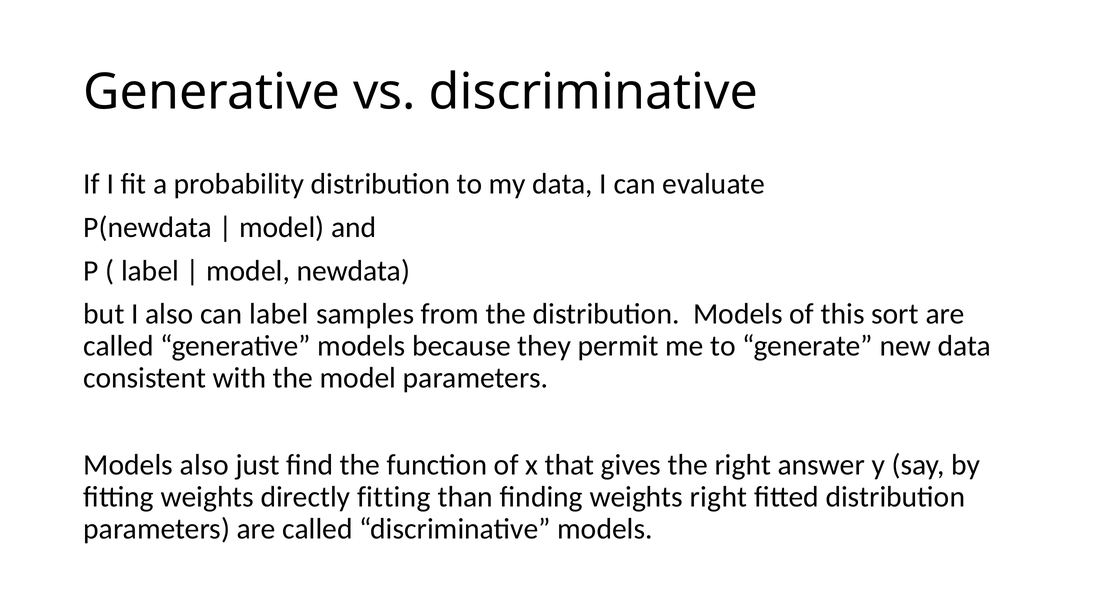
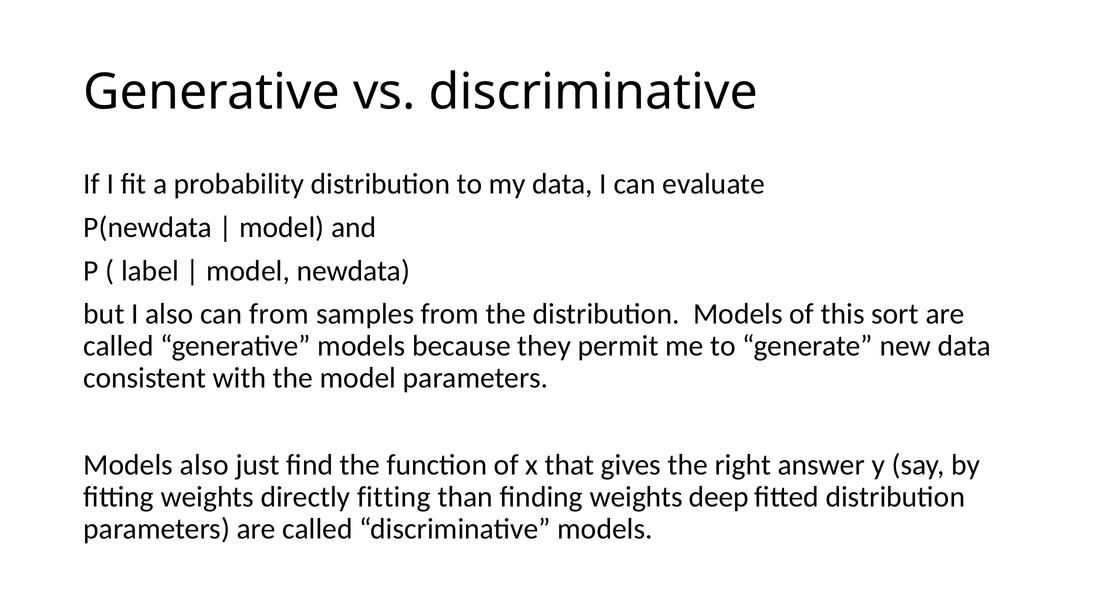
can label: label -> from (279, 314)
weights right: right -> deep (719, 497)
